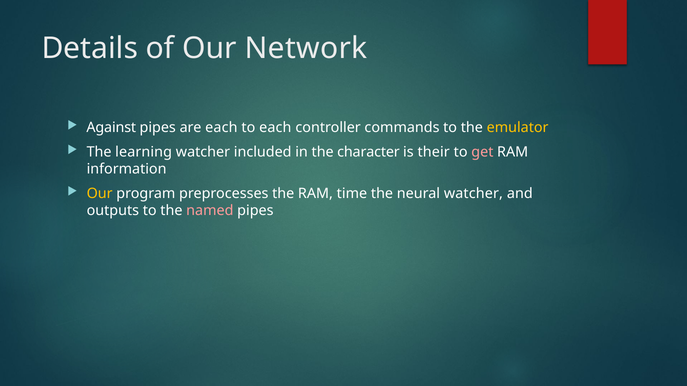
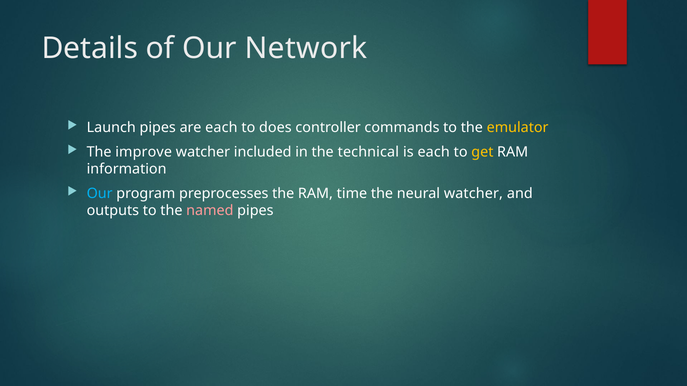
Against: Against -> Launch (111, 128)
to each: each -> does (275, 128)
learning: learning -> improve (144, 152)
character: character -> technical (368, 152)
is their: their -> each (434, 152)
get colour: pink -> yellow (482, 152)
Our colour: yellow -> light blue (100, 194)
